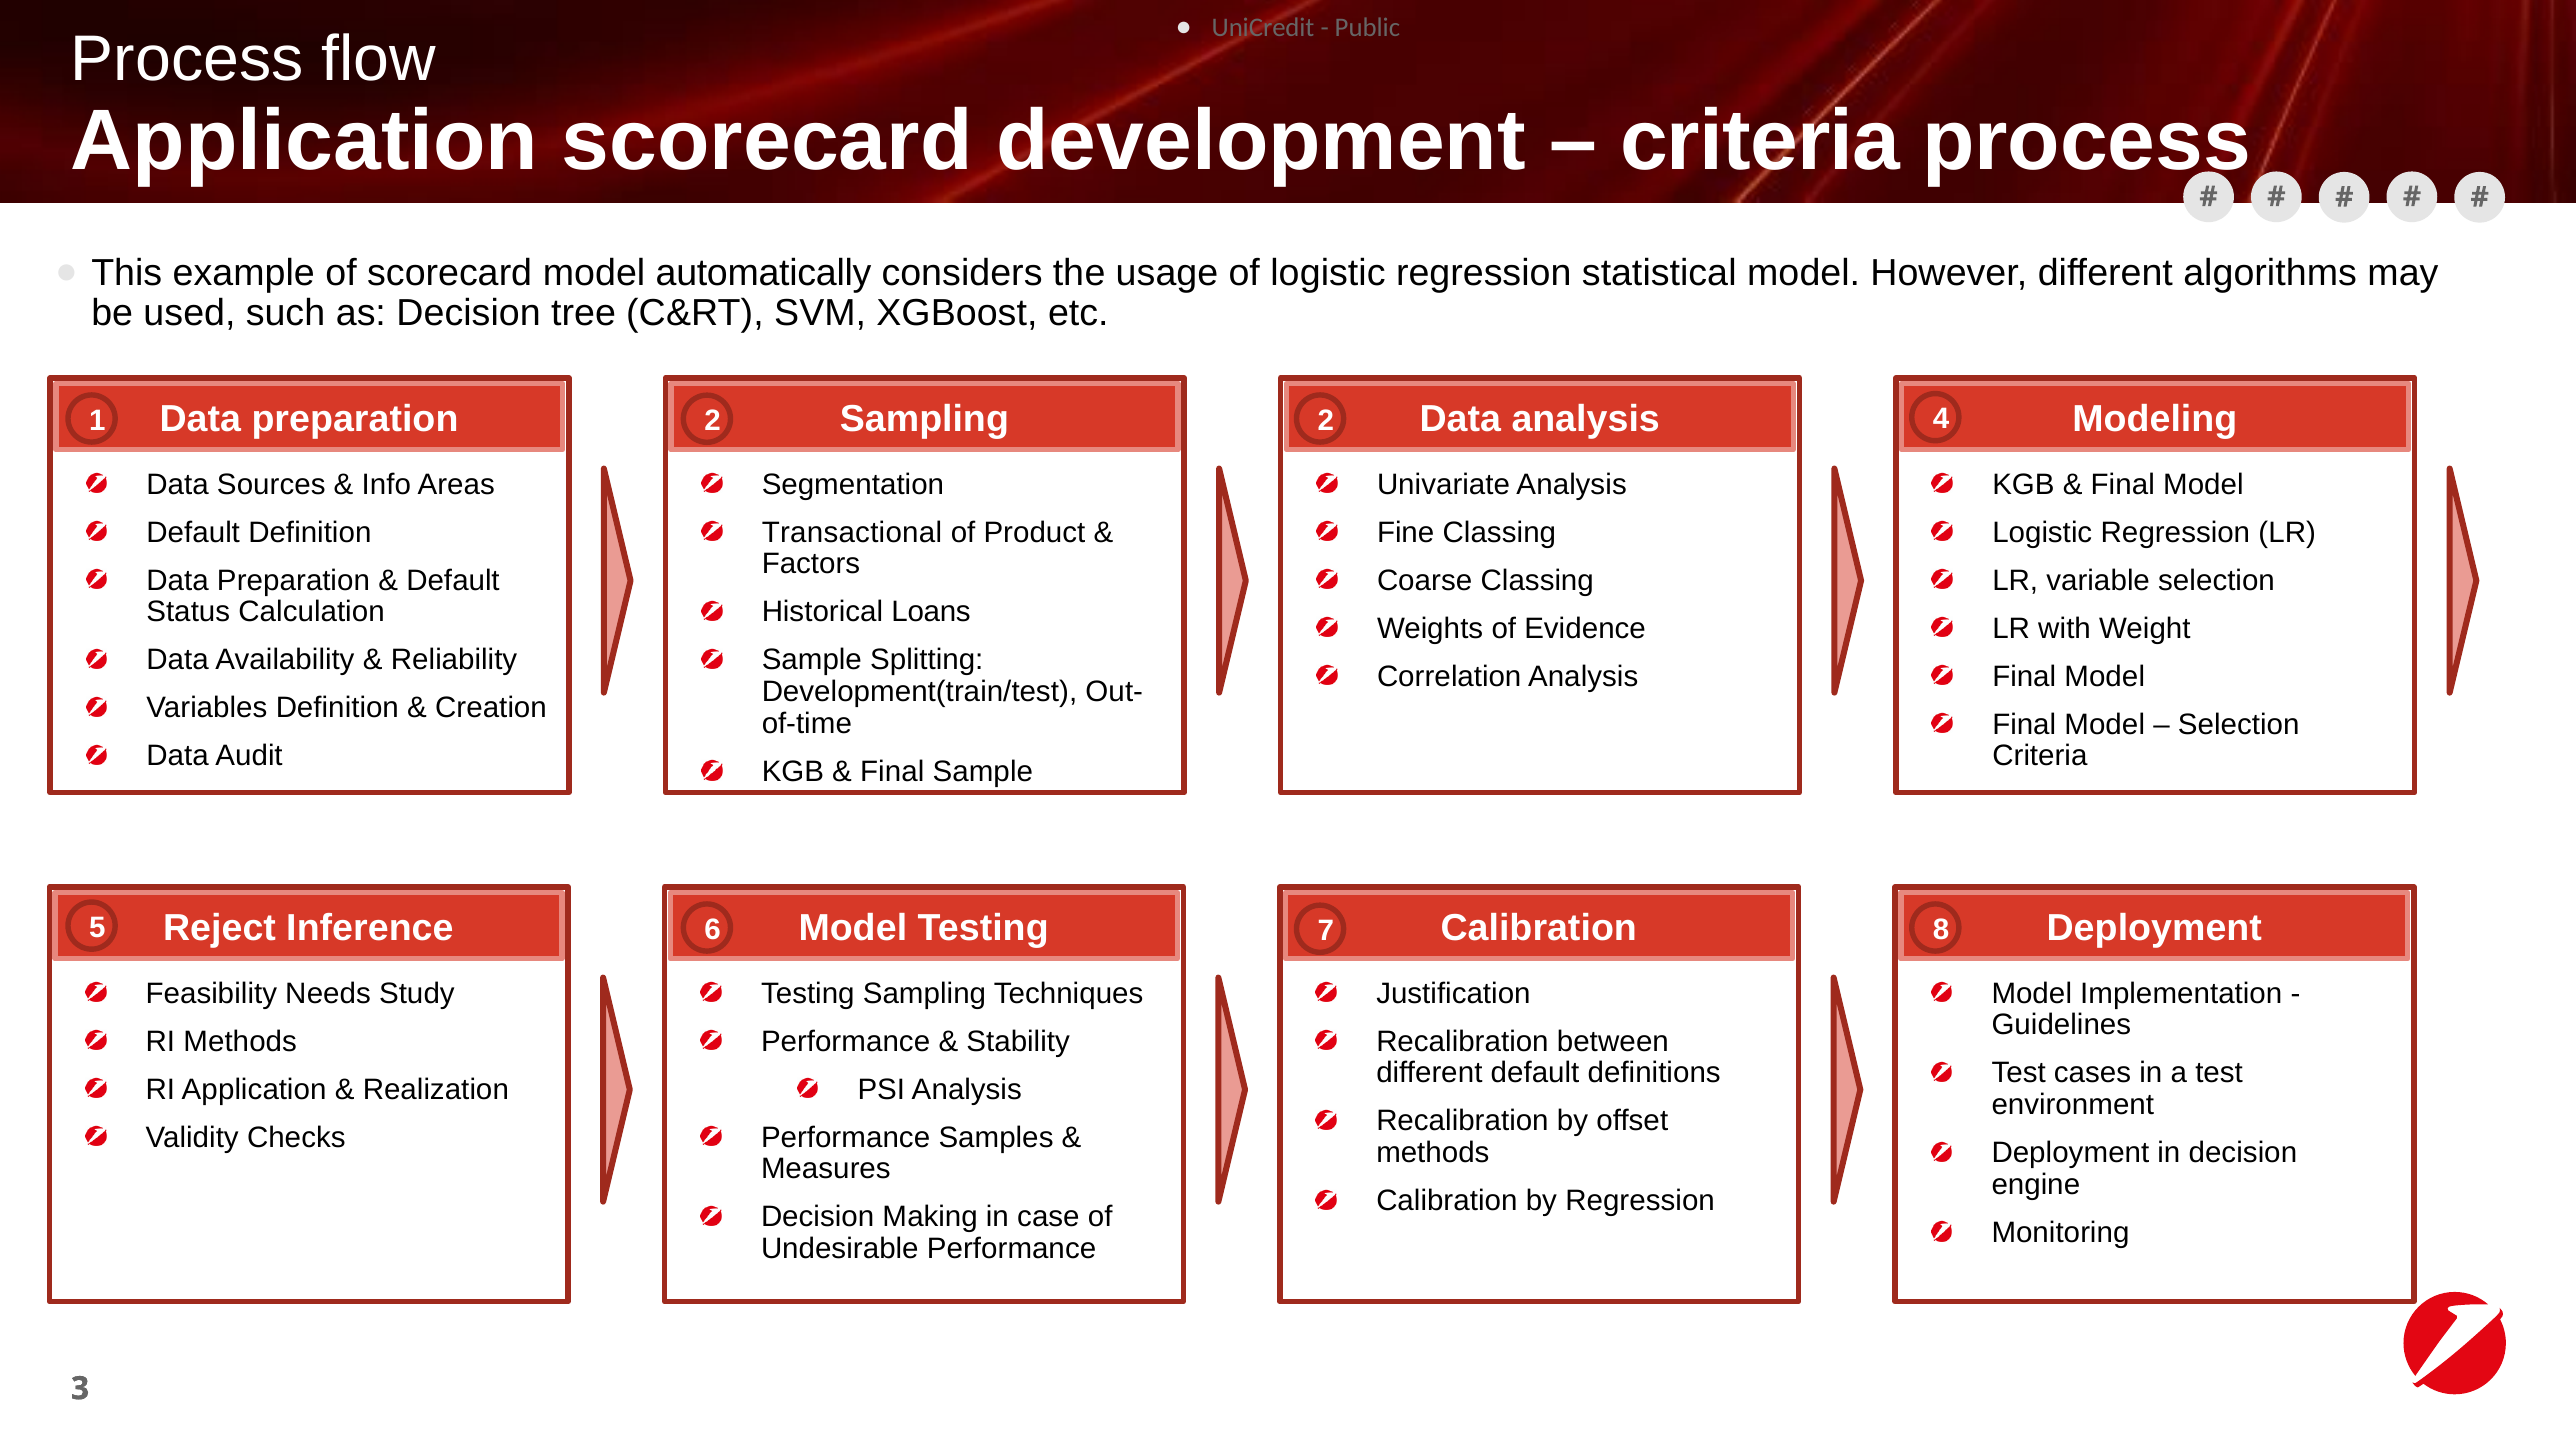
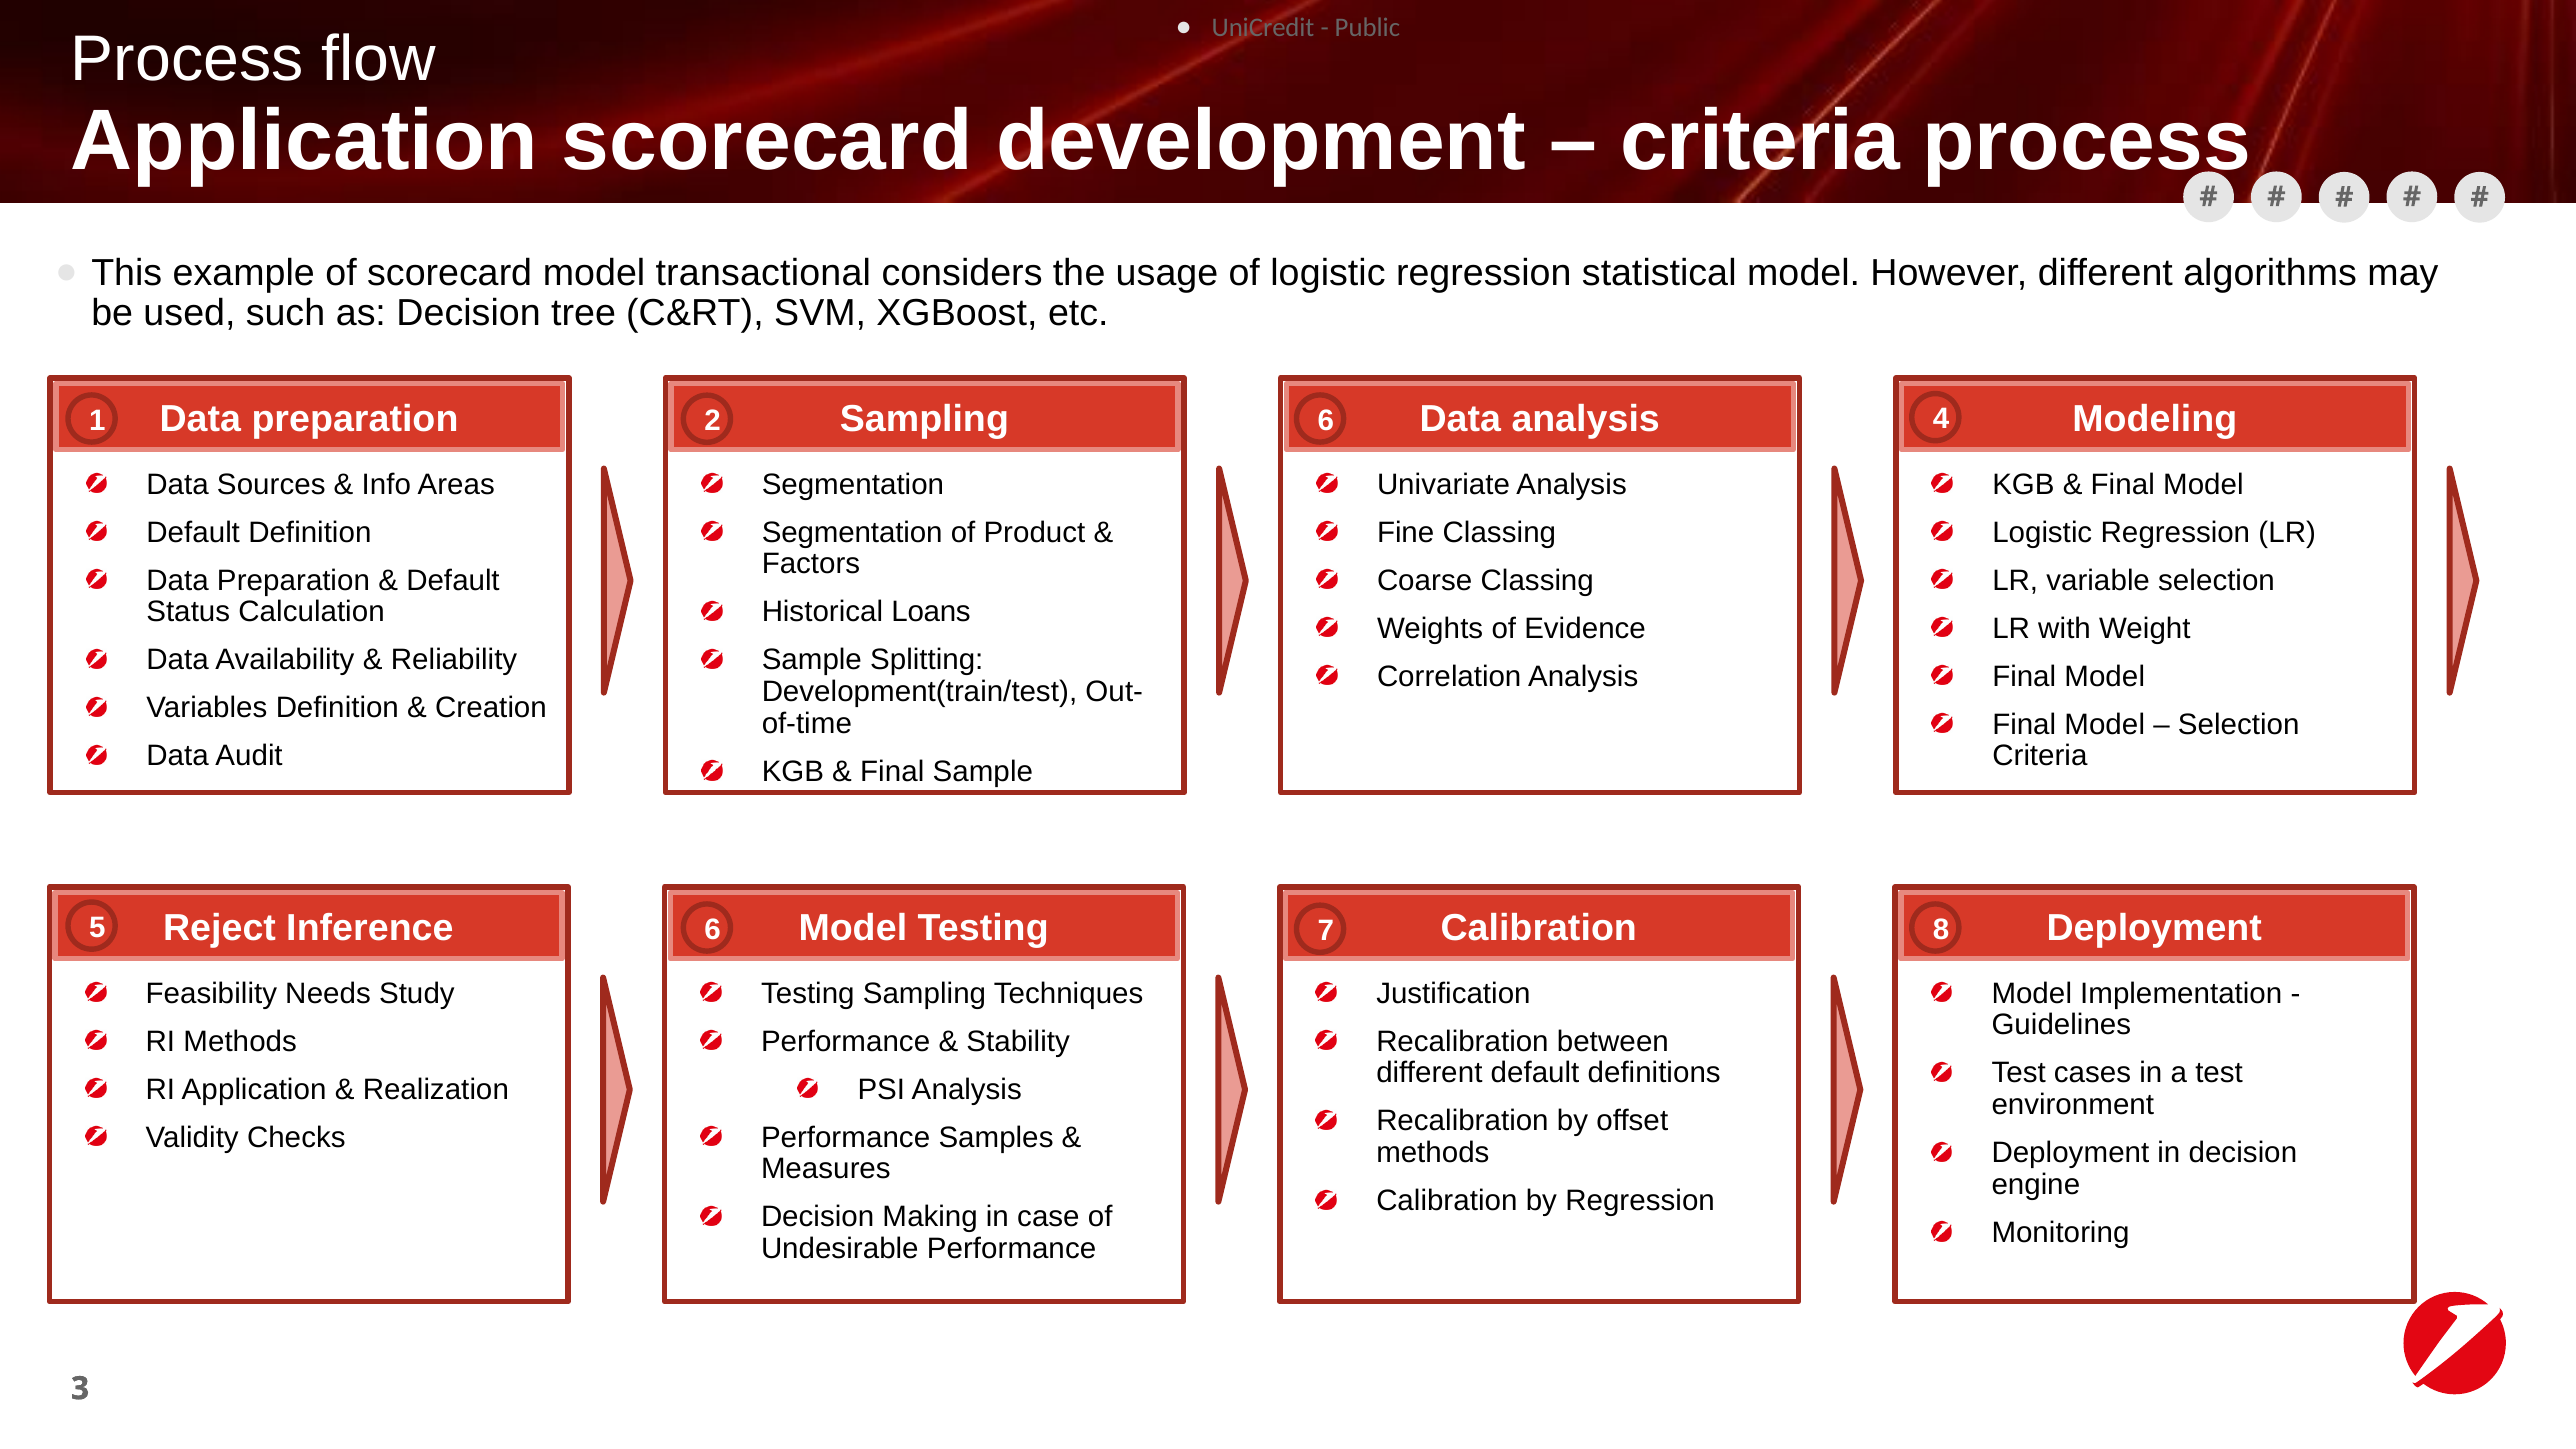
automatically: automatically -> transactional (763, 273)
2 2: 2 -> 6 (1326, 420)
Transactional: Transactional -> Segmentation (852, 532)
